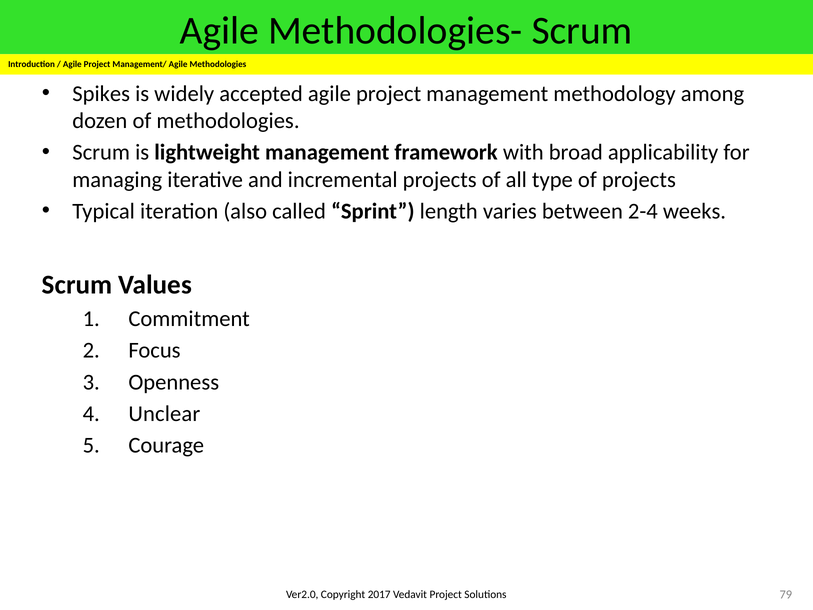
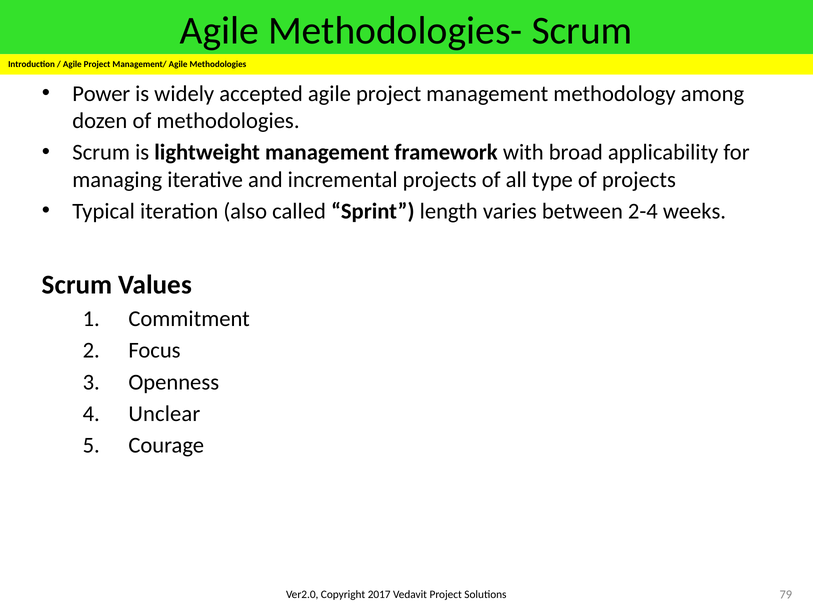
Spikes: Spikes -> Power (101, 94)
